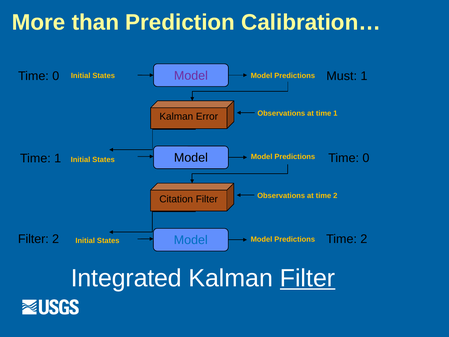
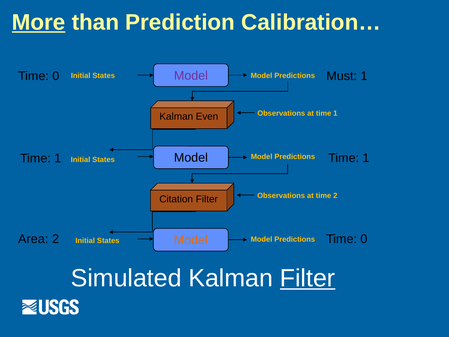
More underline: none -> present (39, 22)
Error: Error -> Even (207, 117)
0: 0 -> 1 (366, 158)
Filter: Filter -> Area (33, 239)
2: 2 -> 0 (364, 239)
Model colour: blue -> orange (191, 240)
Integrated: Integrated -> Simulated (126, 278)
